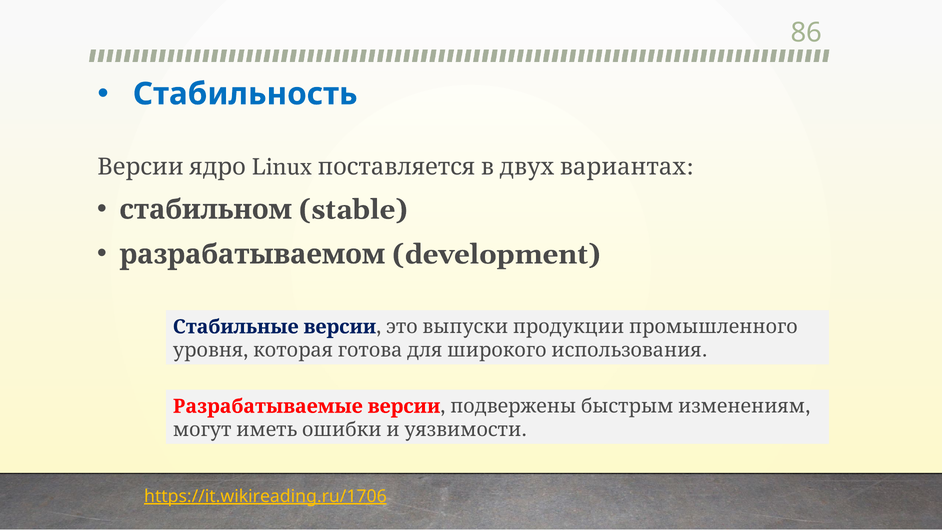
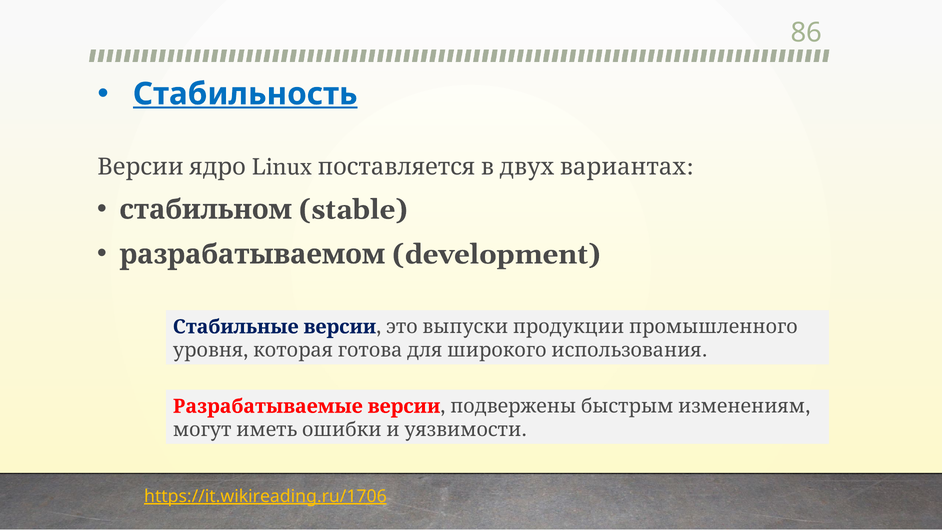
Стабильность underline: none -> present (245, 94)
